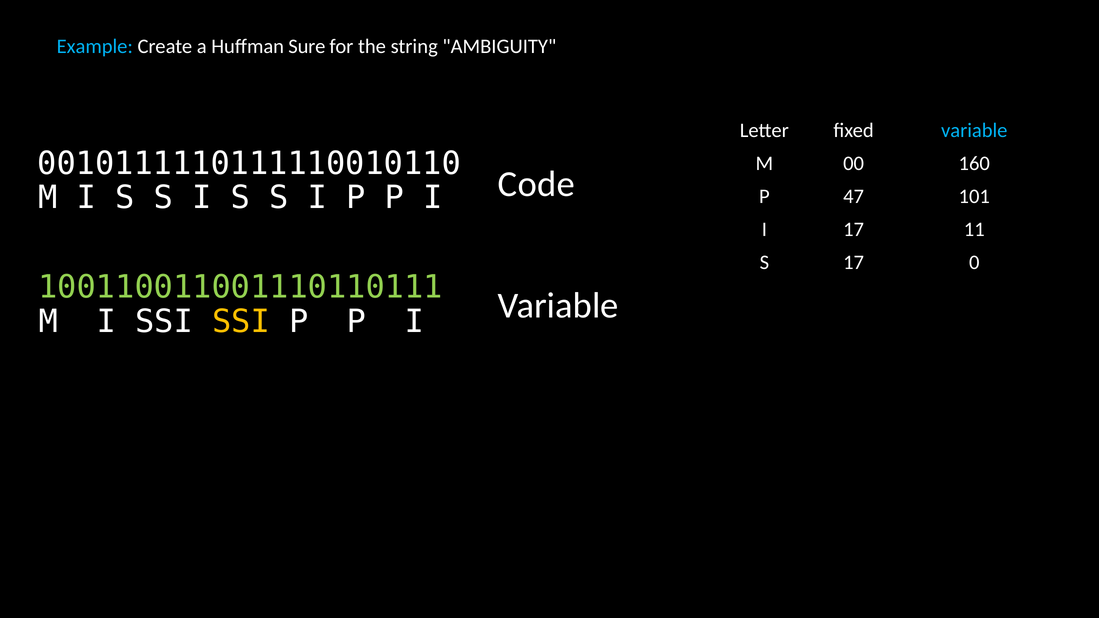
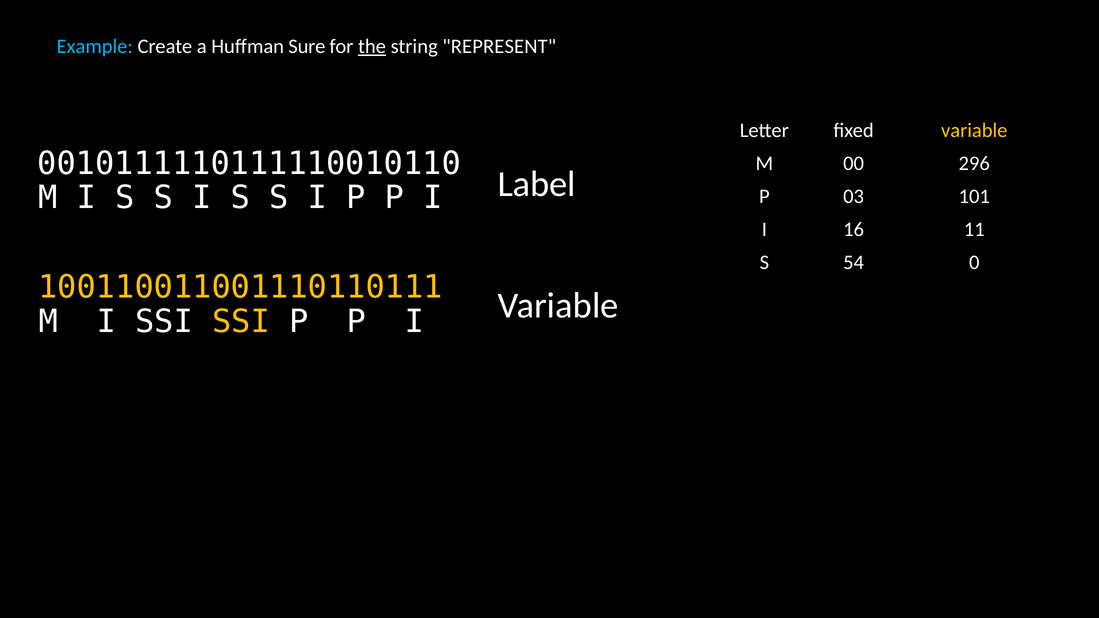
the underline: none -> present (372, 47)
AMBIGUITY: AMBIGUITY -> REPRESENT (499, 47)
variable colour: light blue -> yellow (974, 130)
160: 160 -> 296 (974, 163)
Code: Code -> Label (537, 184)
47: 47 -> 03 (854, 196)
I 17: 17 -> 16 (854, 229)
S 17: 17 -> 54 (854, 262)
100110011001110110111 colour: light green -> yellow (240, 287)
